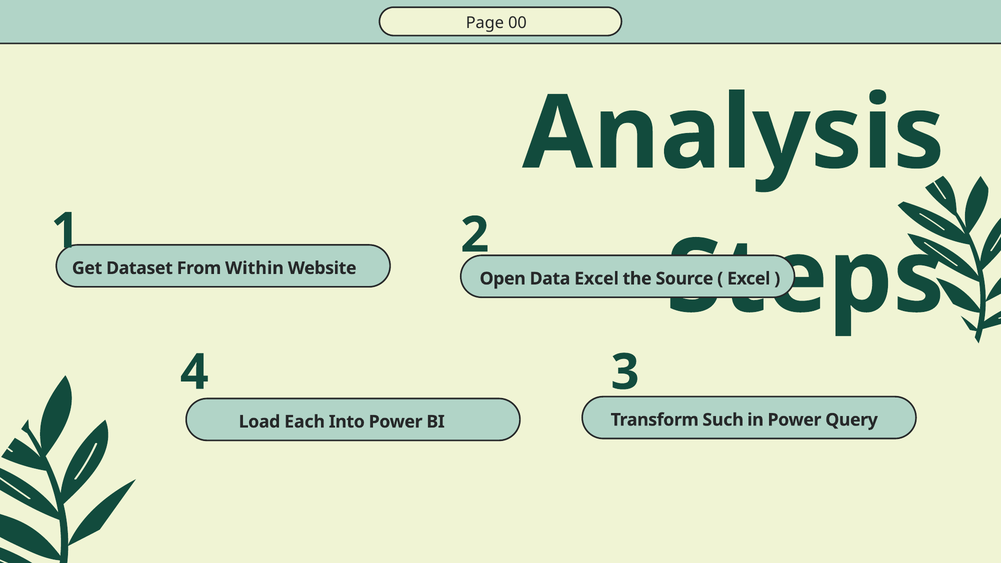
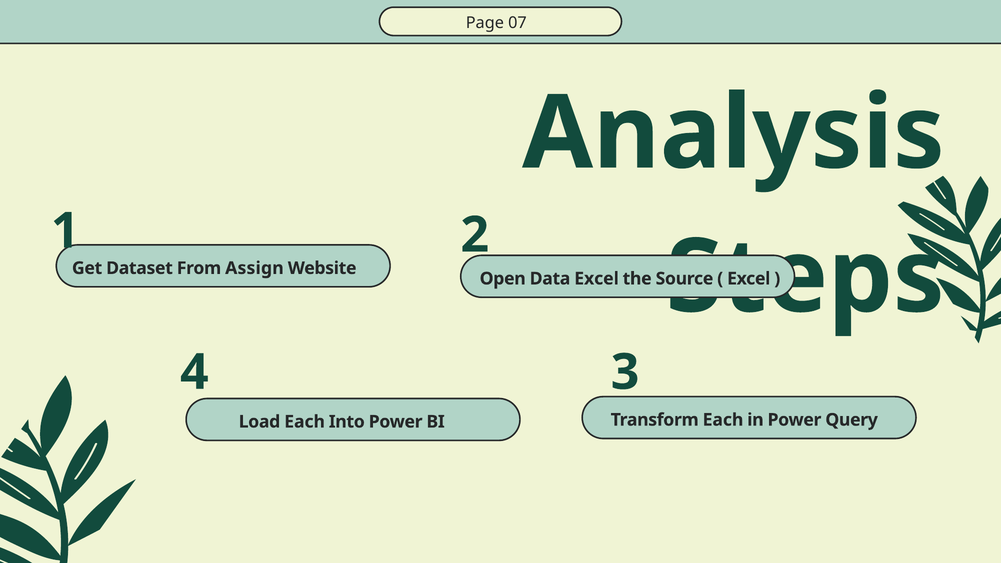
00: 00 -> 07 (517, 23)
Within: Within -> Assign (254, 268)
Transform Such: Such -> Each (723, 420)
